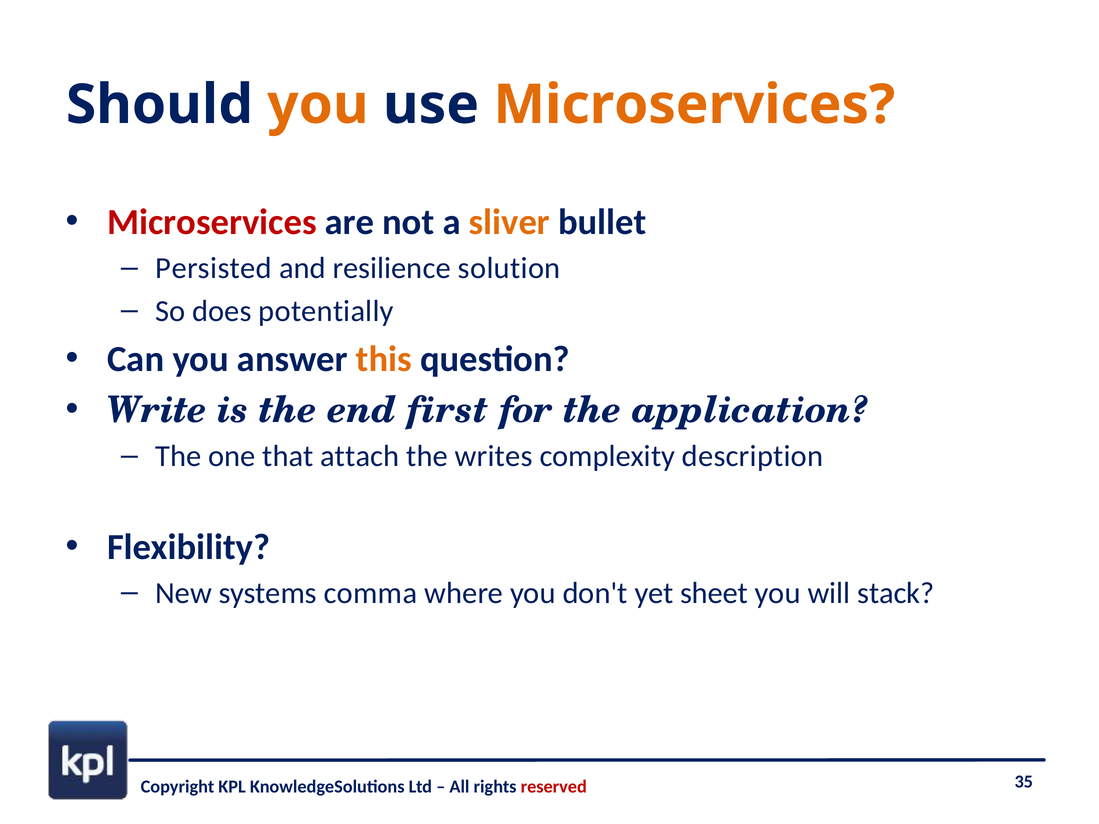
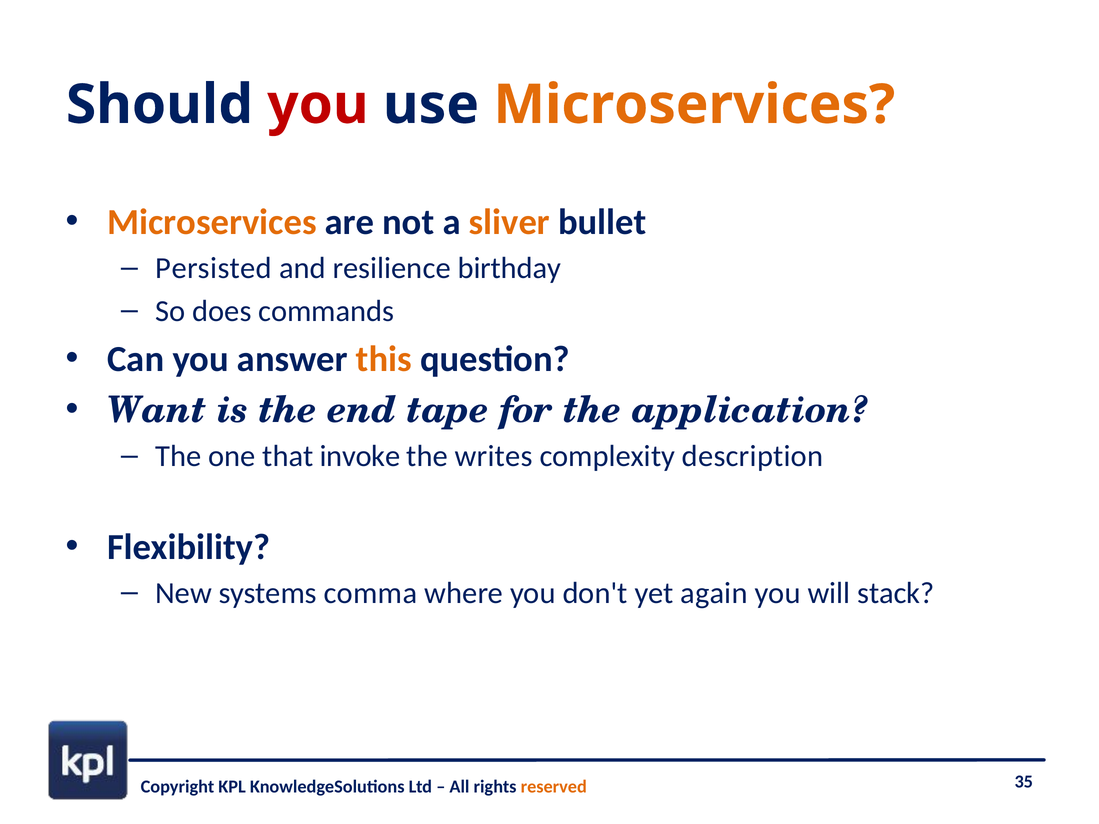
you colour: orange -> red (318, 105)
Microservices colour: red -> orange (212, 222)
solution: solution -> birthday (509, 268)
potentially: potentially -> commands (326, 311)
Write: Write -> Want (157, 410)
first: first -> tape (448, 410)
attach: attach -> invoke (360, 456)
sheet: sheet -> again (714, 593)
reserved colour: red -> orange (554, 787)
